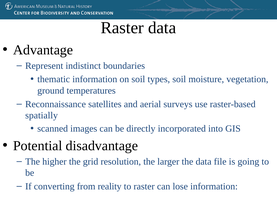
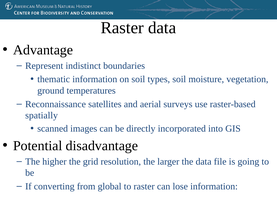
reality: reality -> global (110, 187)
